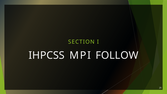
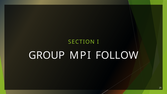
IHPCSS: IHPCSS -> GROUP (47, 55)
